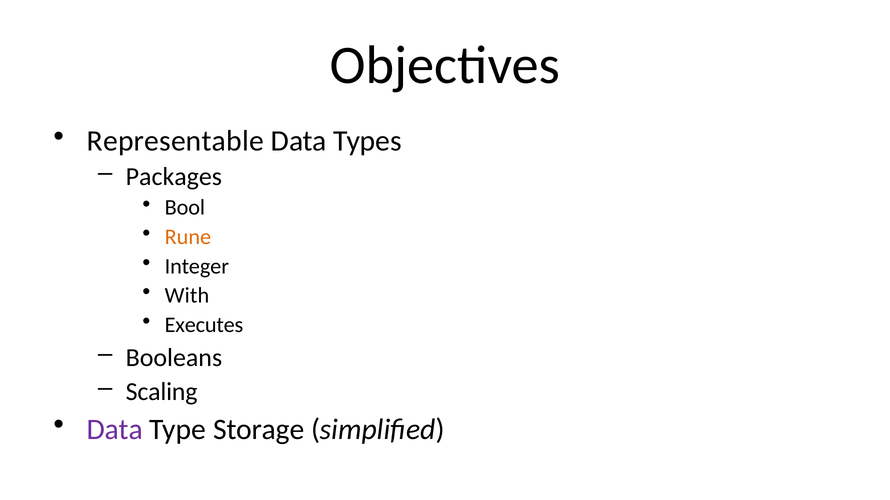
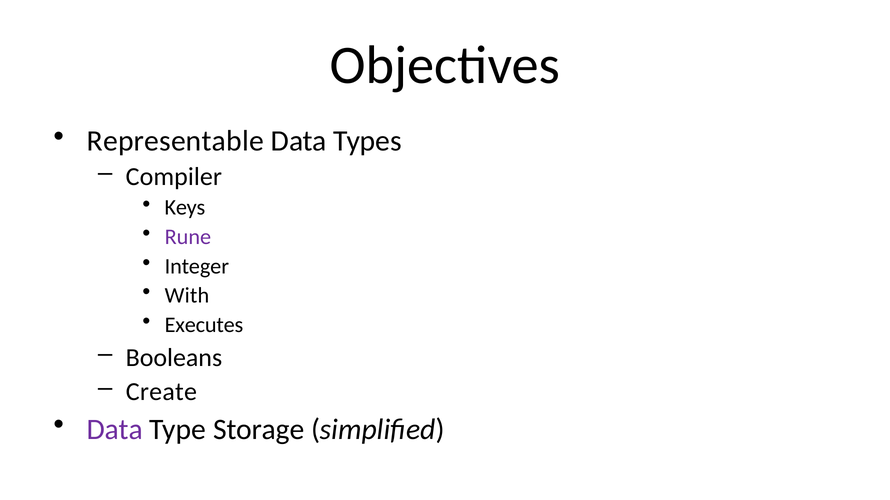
Packages: Packages -> Compiler (174, 177)
Bool: Bool -> Keys (185, 208)
Rune colour: orange -> purple (188, 237)
Scaling: Scaling -> Create (161, 392)
